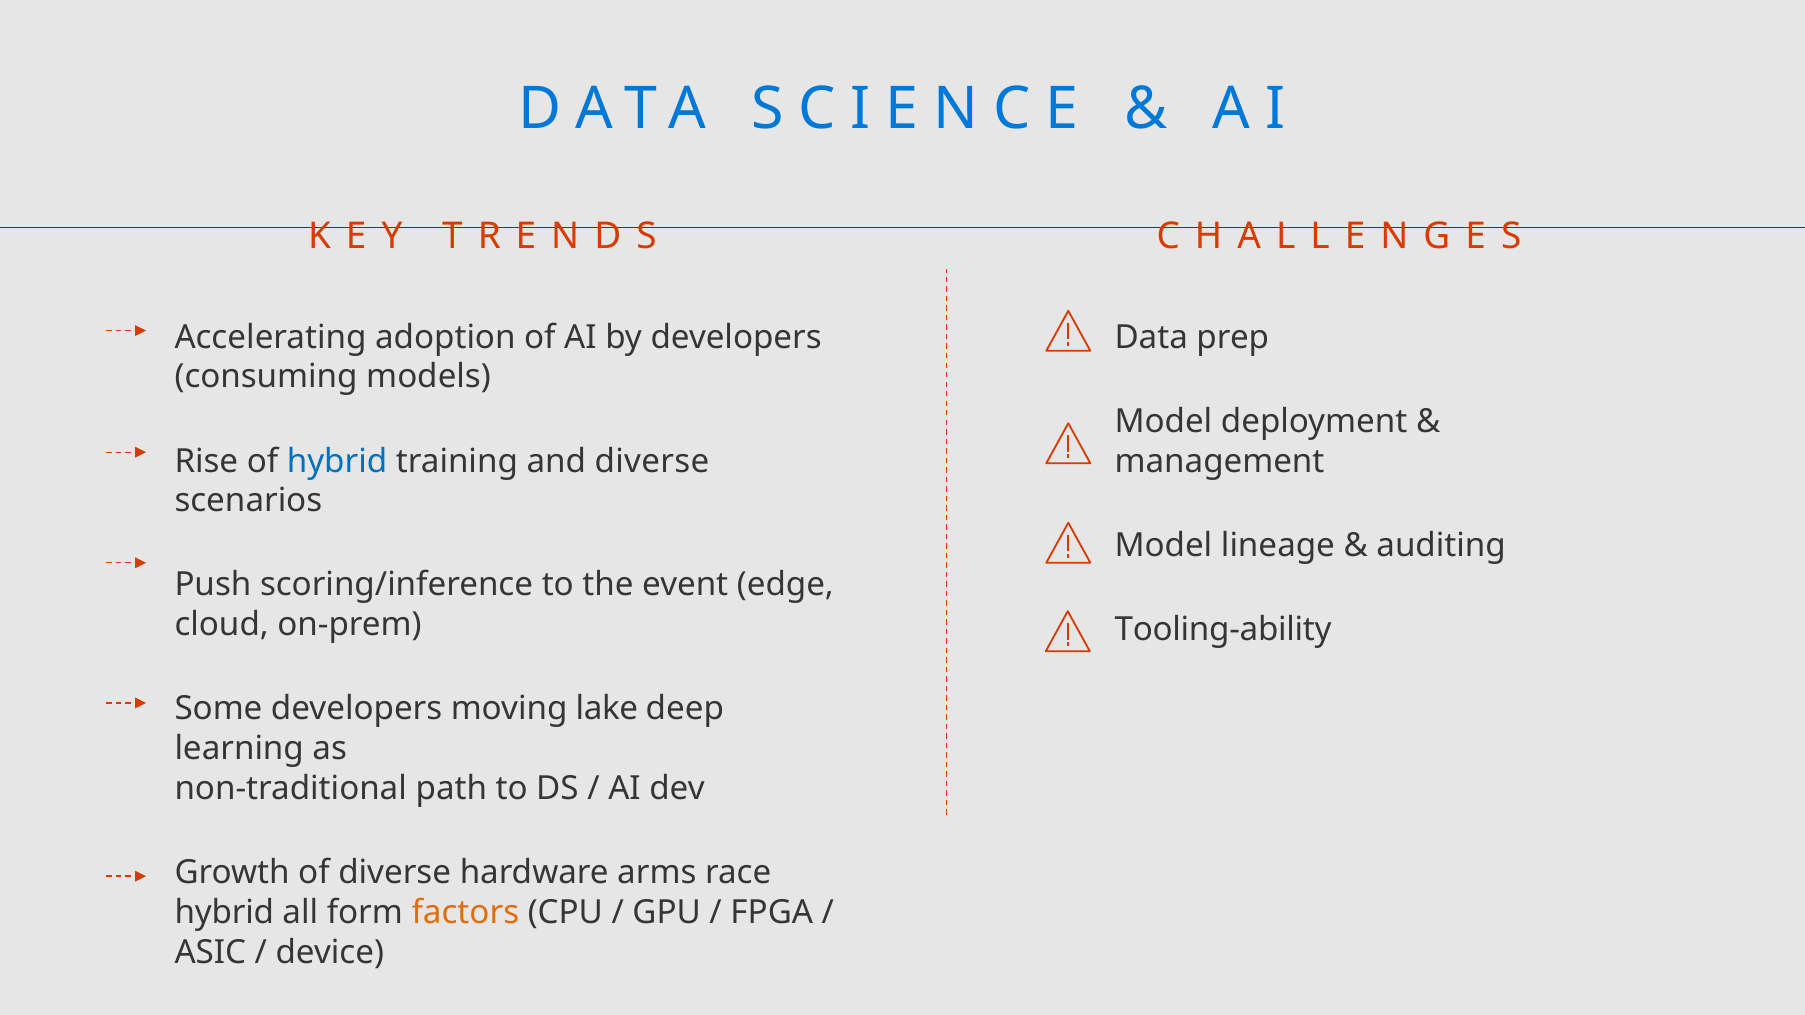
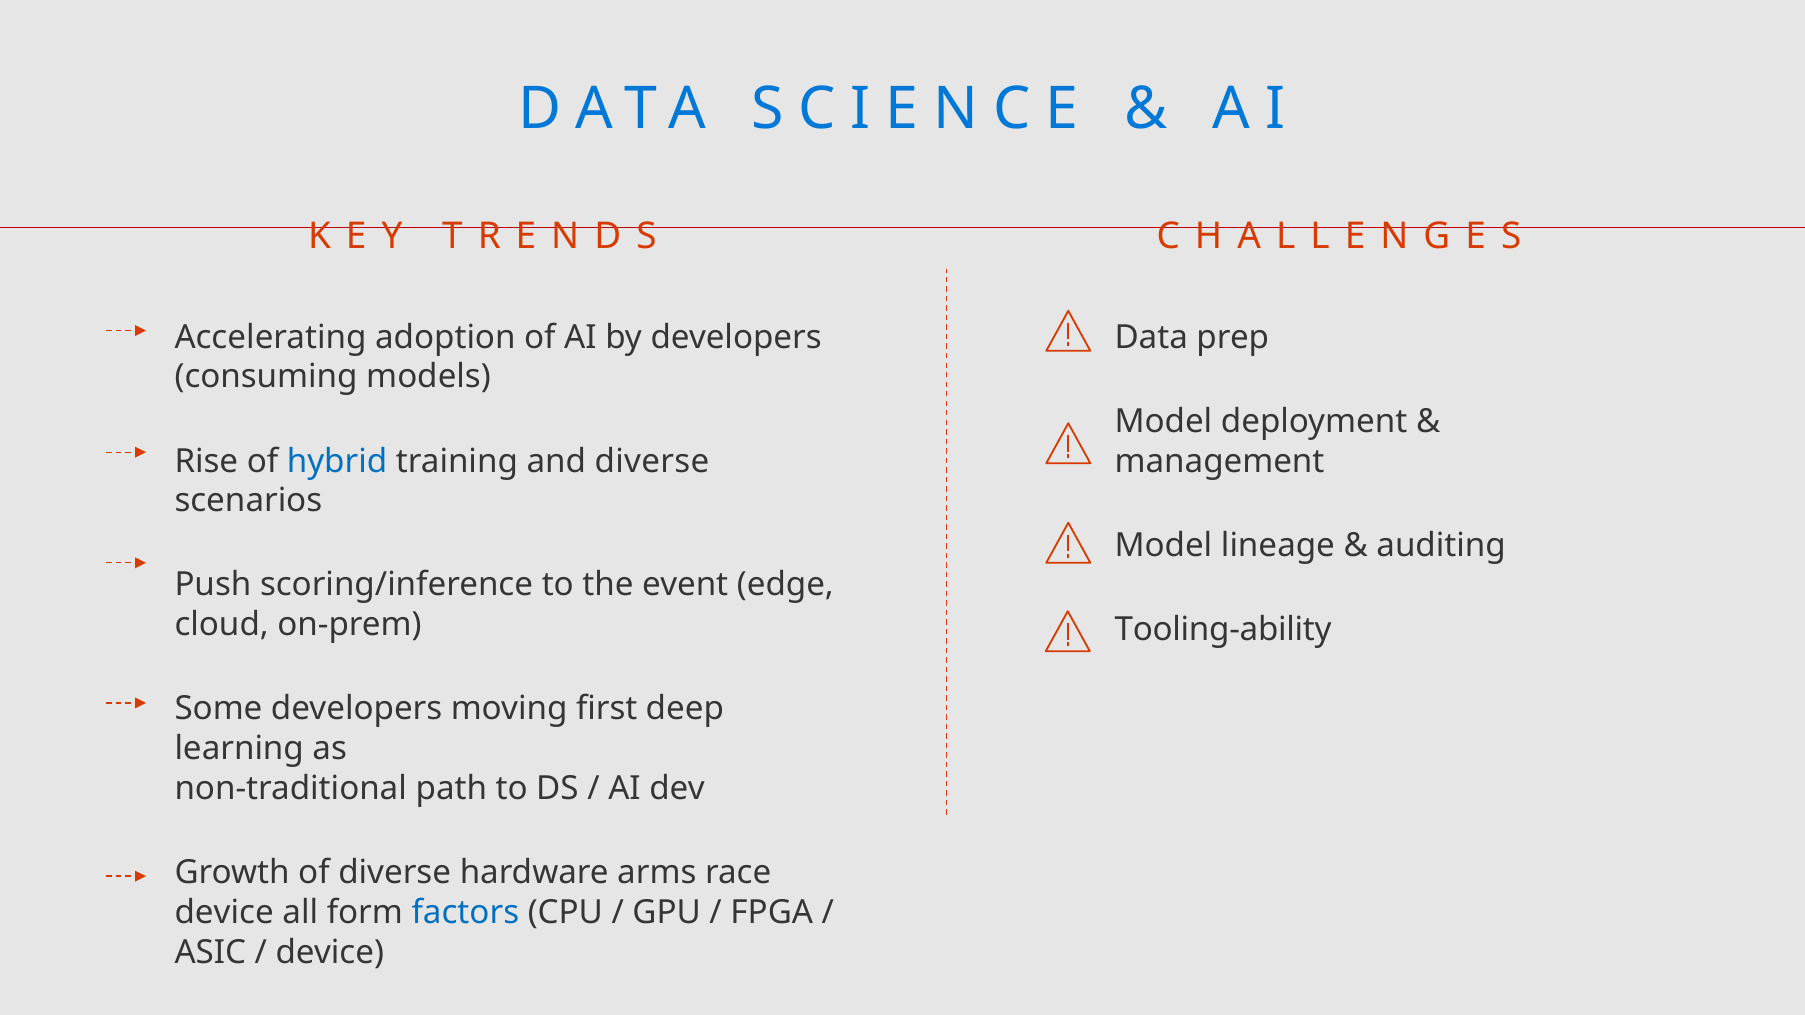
lake: lake -> first (607, 709)
hybrid: hybrid -> device (224, 912)
factors colour: orange -> blue (465, 912)
